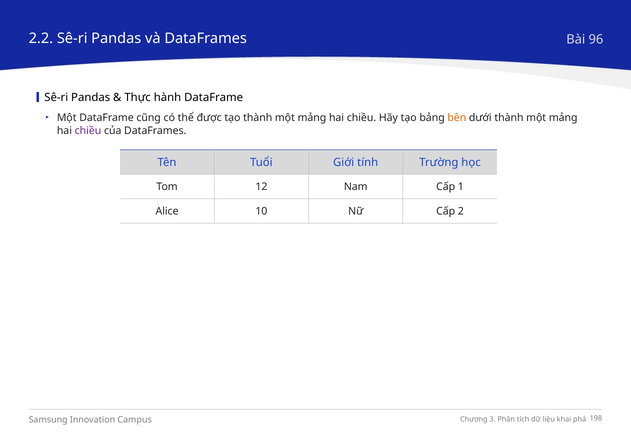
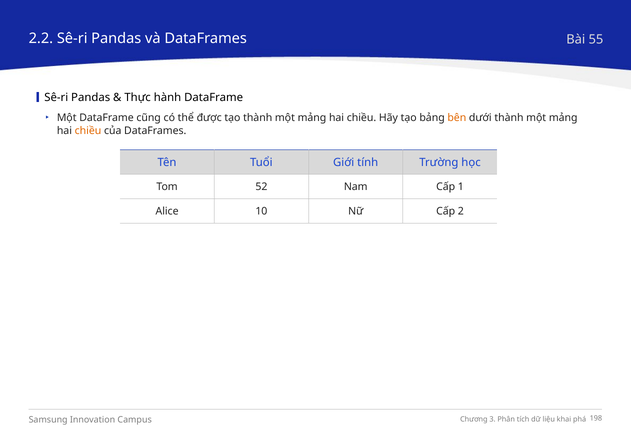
96: 96 -> 55 (596, 39)
chiều colour: purple -> orange (88, 131)
12: 12 -> 52 (261, 187)
